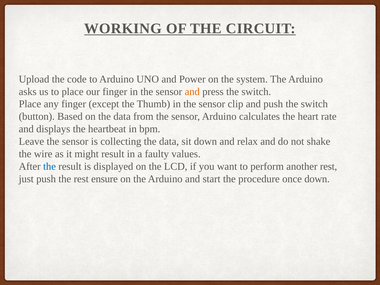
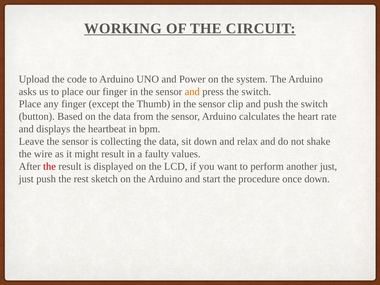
the colour: blue -> red (50, 166)
another rest: rest -> just (329, 166)
ensure: ensure -> sketch (104, 179)
